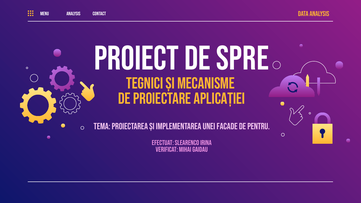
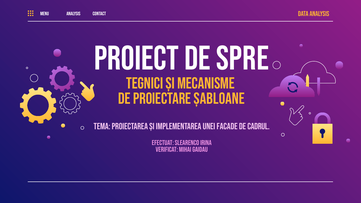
aplicației: aplicației -> șabloane (219, 99)
pentru: pentru -> cadrul (259, 126)
